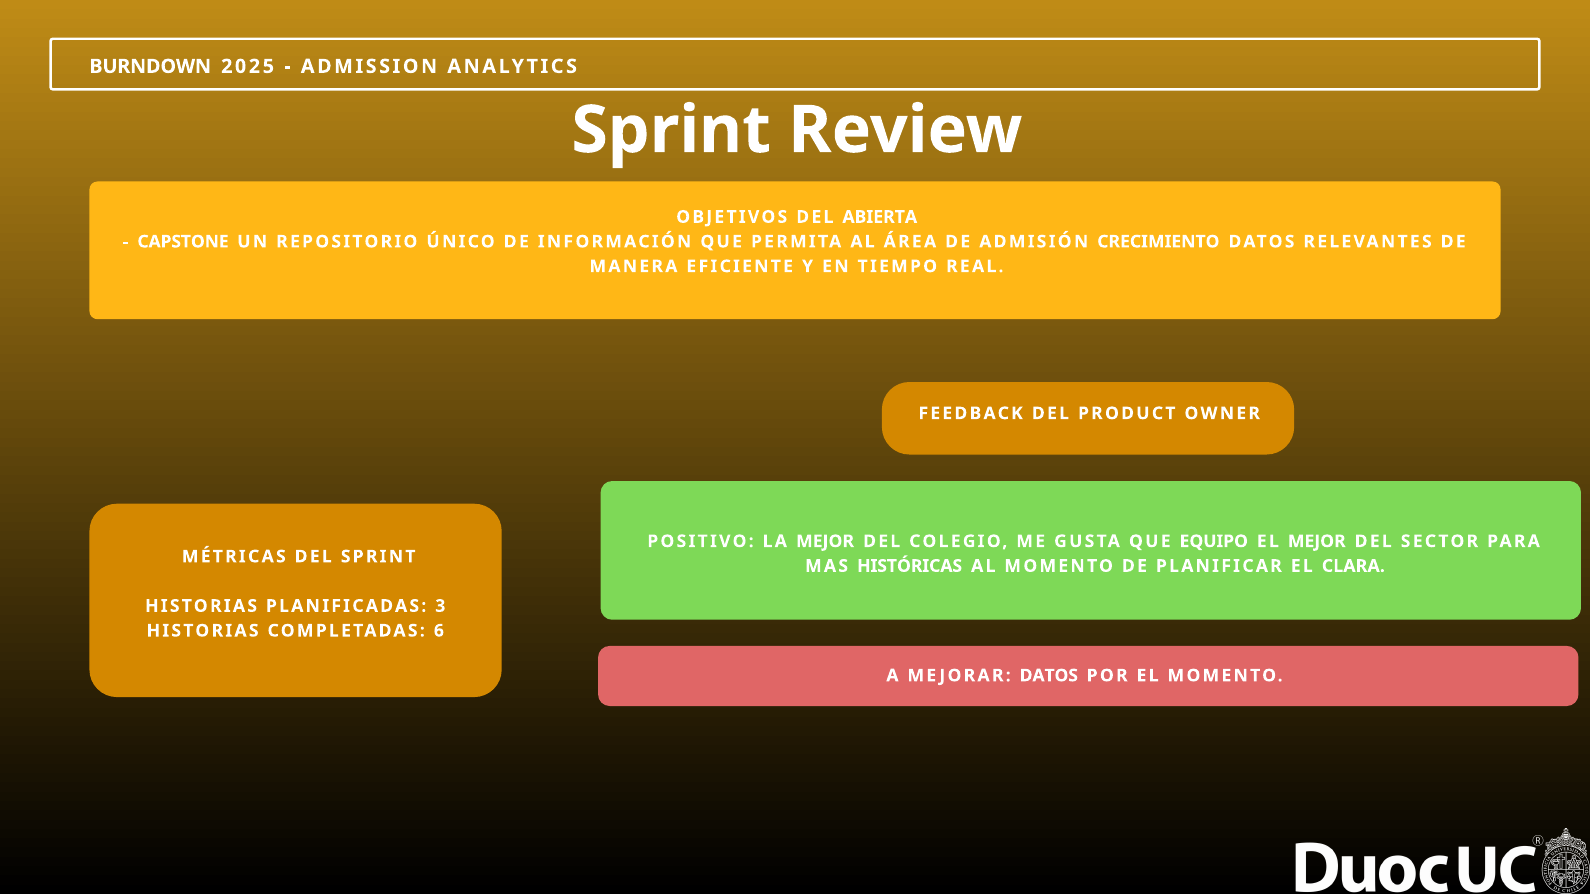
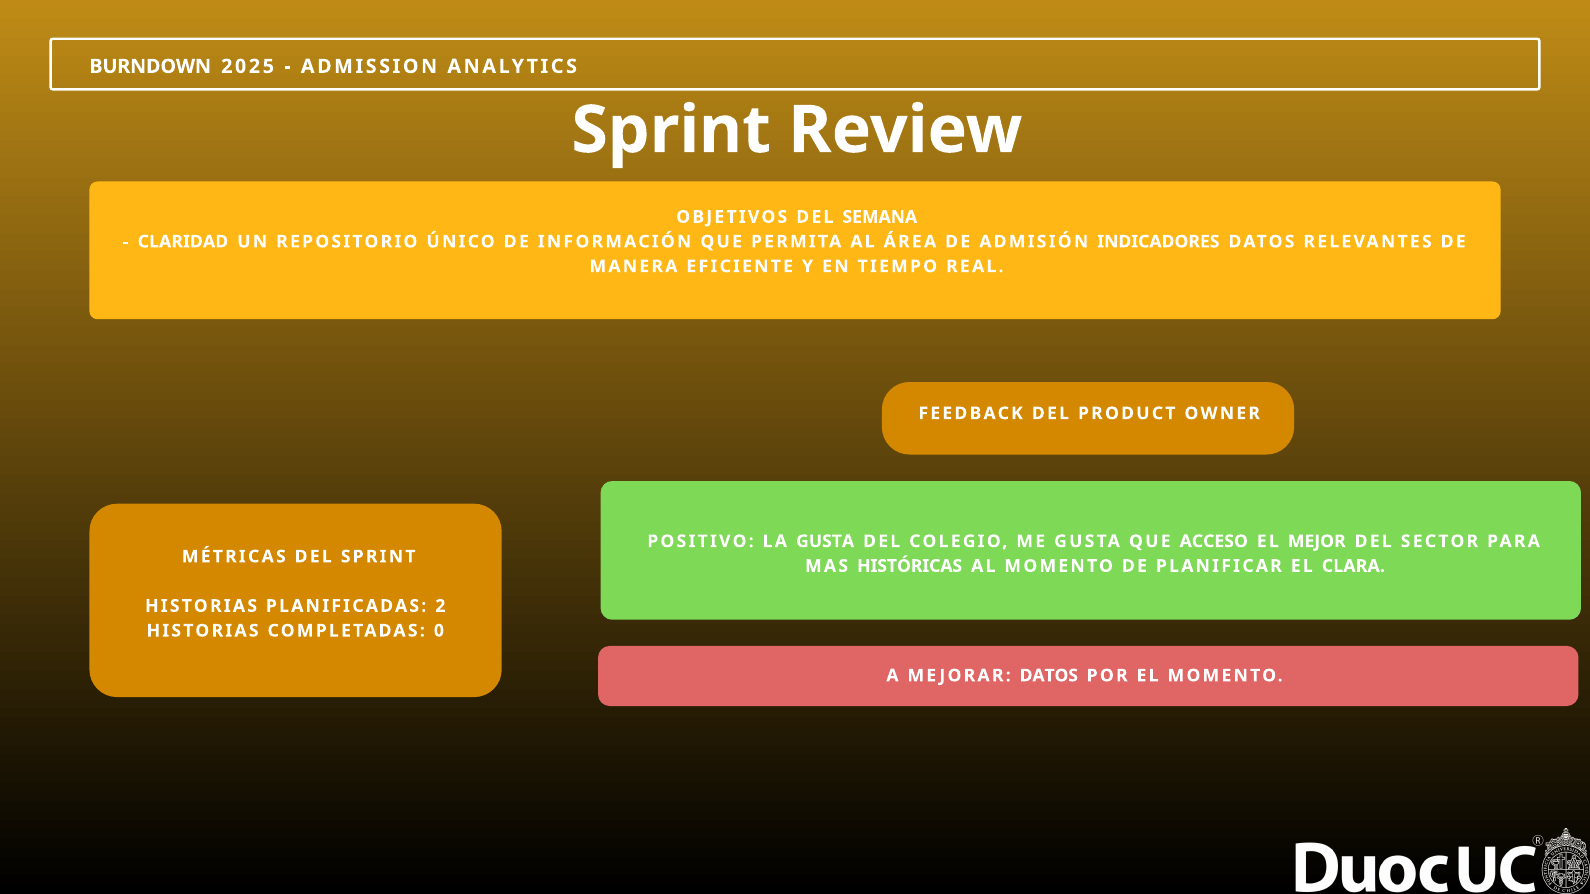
ABIERTA: ABIERTA -> SEMANA (880, 217)
CAPSTONE: CAPSTONE -> CLARIDAD (183, 242)
CRECIMIENTO: CRECIMIENTO -> INDICADORES (1158, 242)
LA MEJOR: MEJOR -> GUSTA (825, 542)
EQUIPO: EQUIPO -> ACCESO (1214, 542)
3: 3 -> 2 (440, 606)
6: 6 -> 0 (439, 631)
